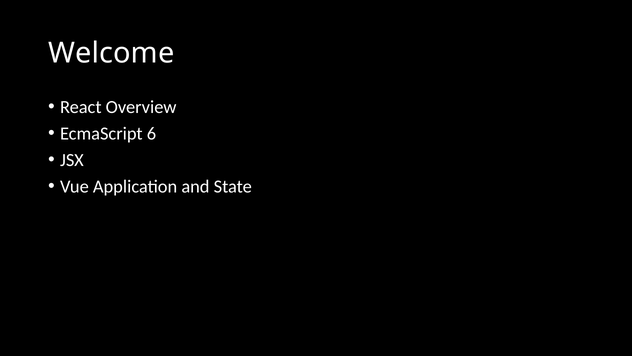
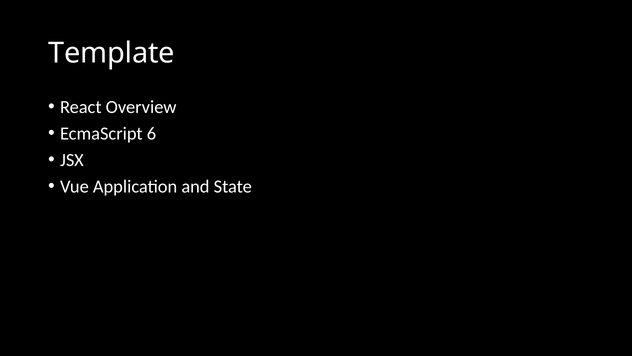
Welcome: Welcome -> Template (111, 53)
